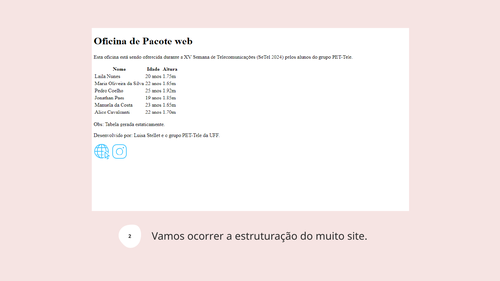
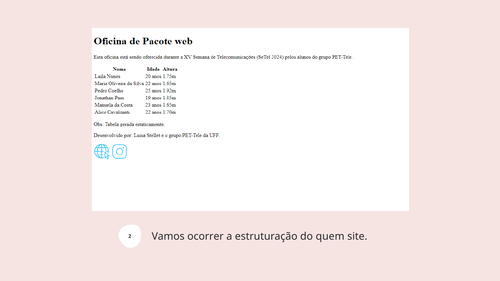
muito: muito -> quem (330, 237)
